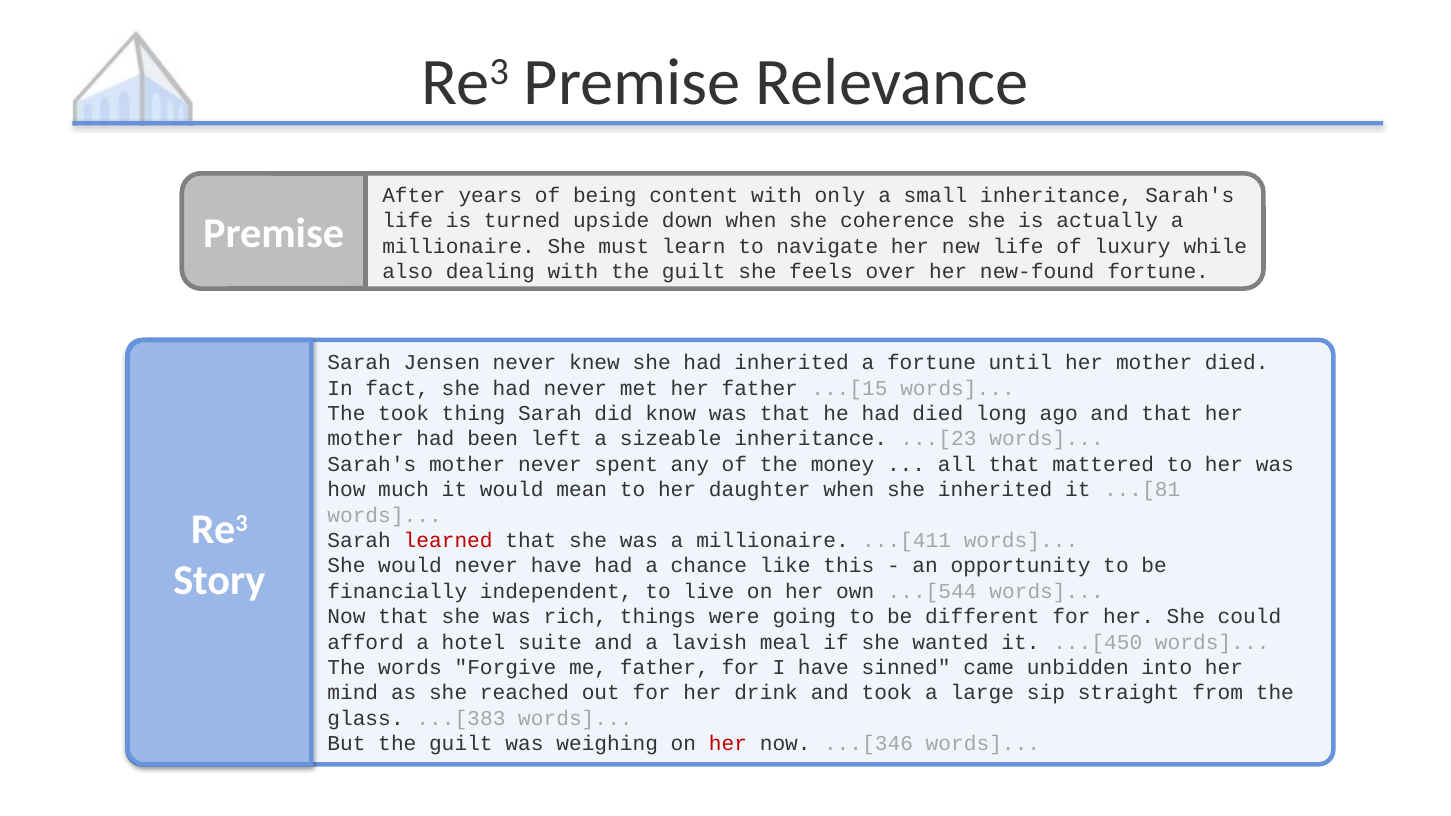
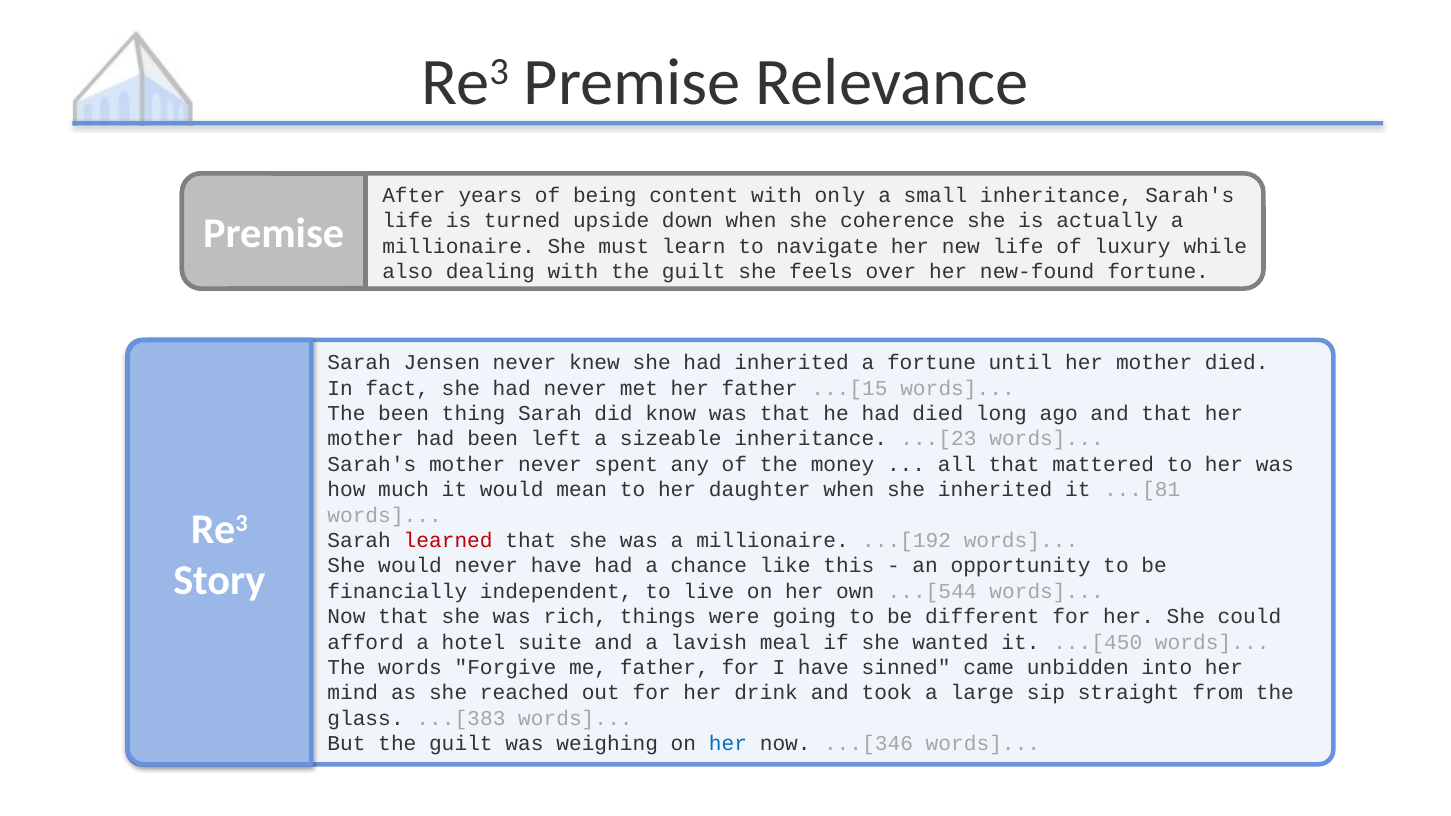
The took: took -> been (404, 414)
...[411: ...[411 -> ...[192 (907, 541)
her colour: red -> blue (728, 744)
